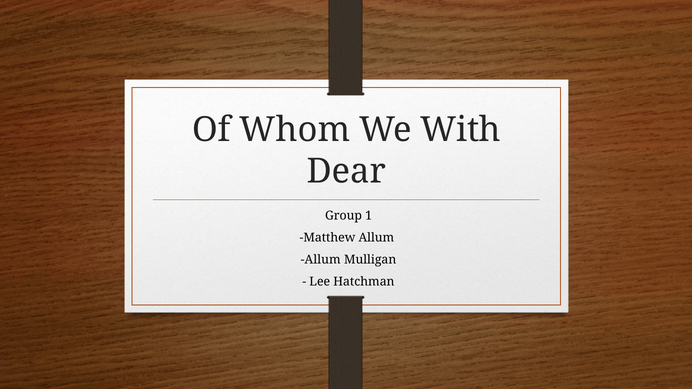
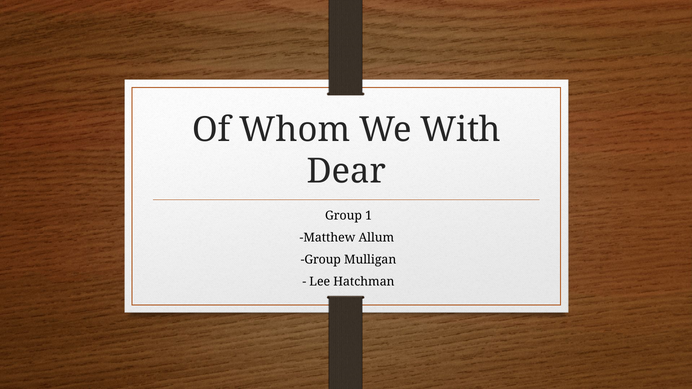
Allum: Allum -> Group (321, 260)
